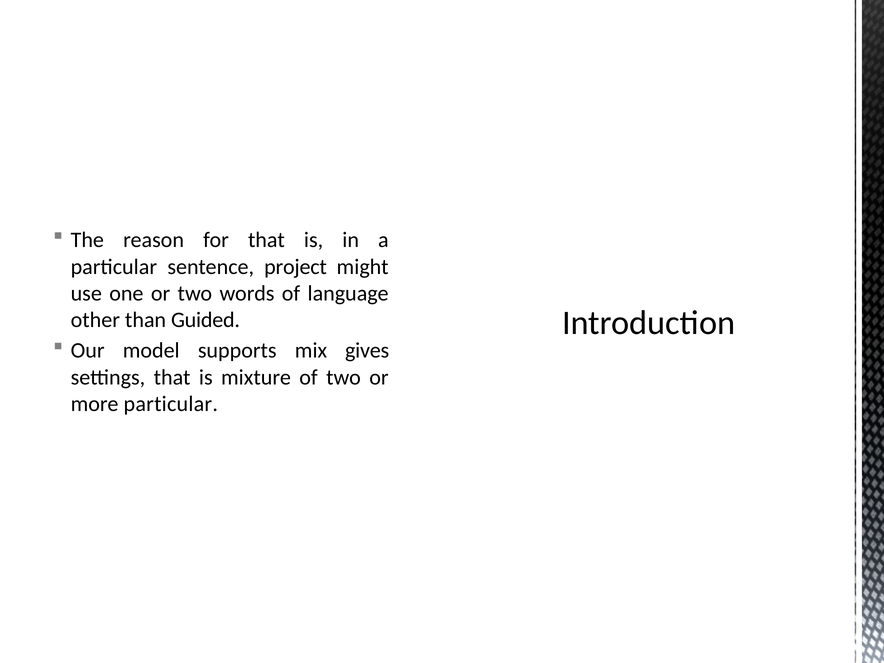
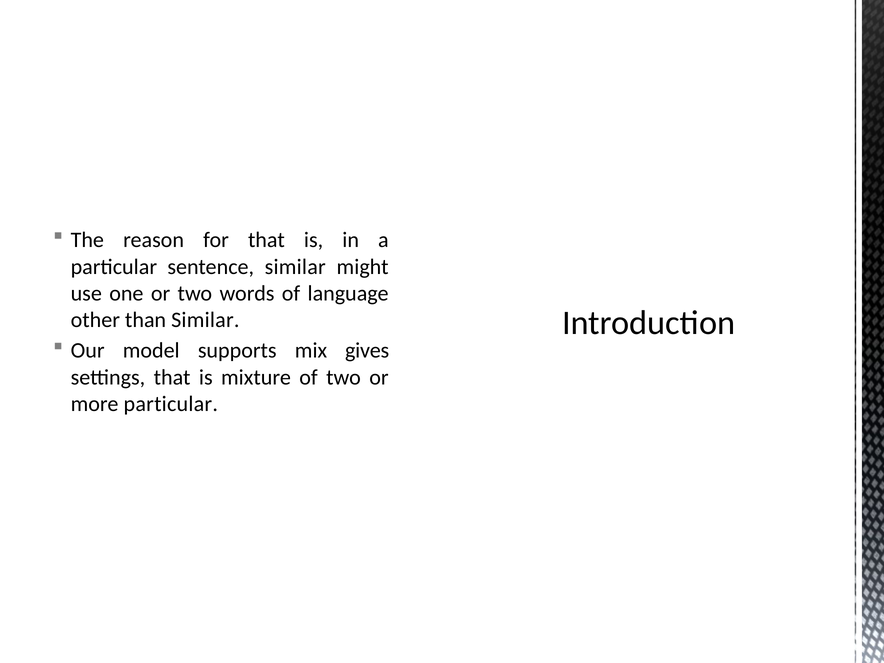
sentence project: project -> similar (295, 267)
than Guided: Guided -> Similar (205, 320)
